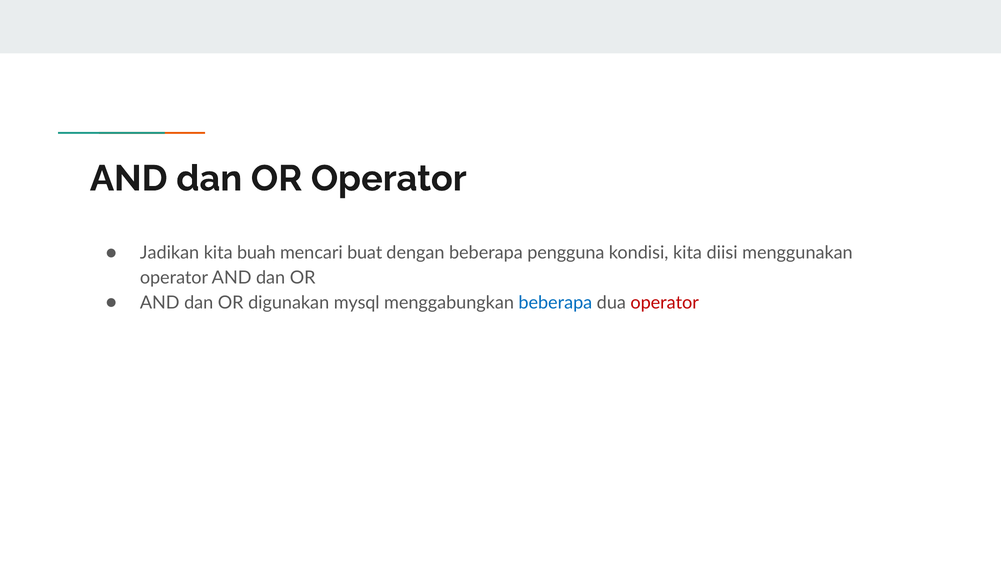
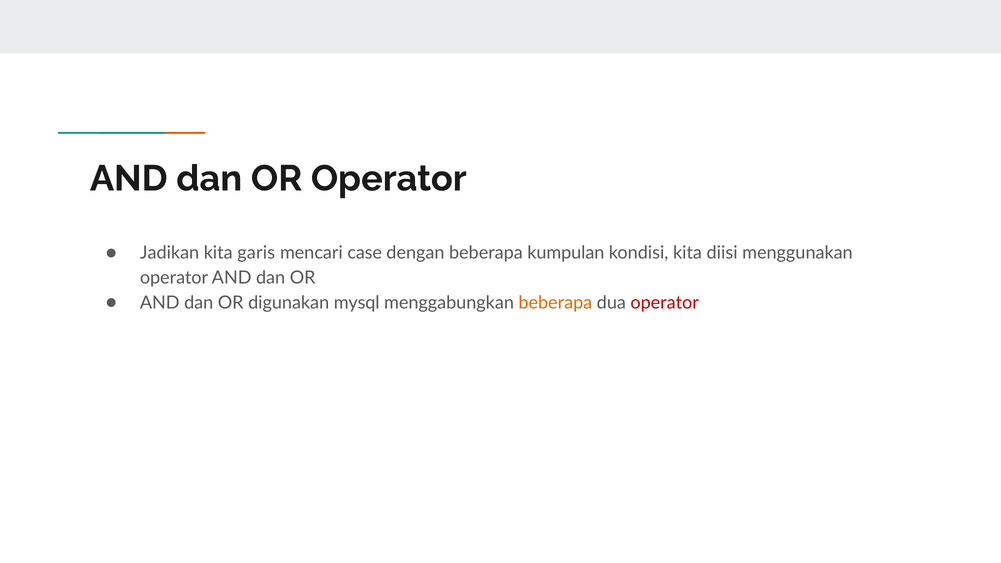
buah: buah -> garis (256, 253)
buat: buat -> case (365, 253)
pengguna: pengguna -> kumpulan (566, 253)
beberapa colour: blue -> orange (555, 303)
